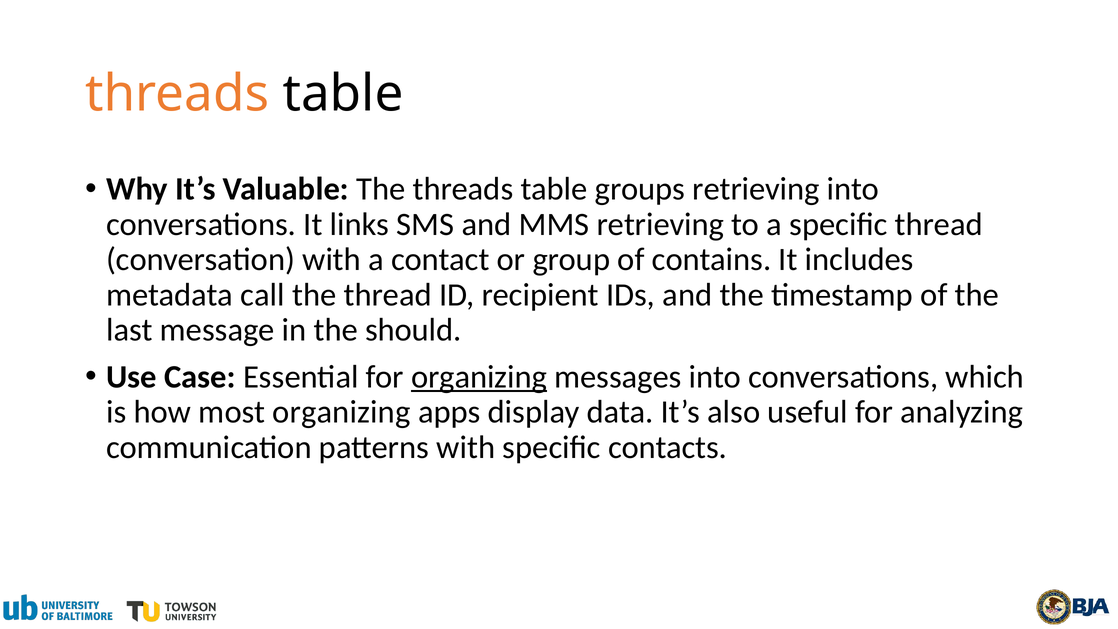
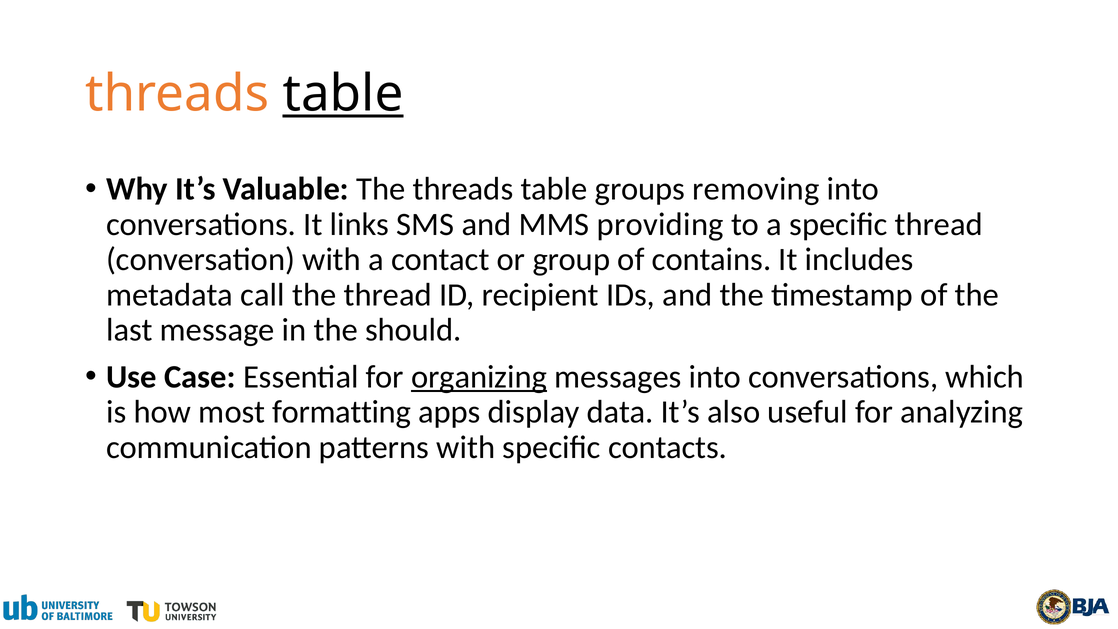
table underline: none -> present (343, 94)
groups retrieving: retrieving -> removing (756, 189)
MMS retrieving: retrieving -> providing (660, 224)
most organizing: organizing -> formatting (342, 412)
